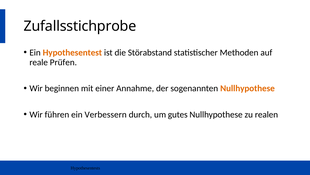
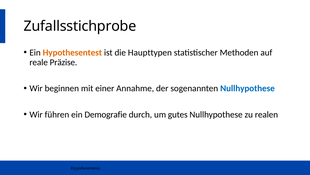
Störabstand: Störabstand -> Haupttypen (150, 52)
Prüfen: Prüfen -> Präzise (63, 62)
Nullhypothese colour: orange -> blue (247, 88)
Verbessern: Verbessern -> Demografie (106, 114)
